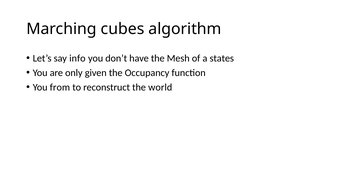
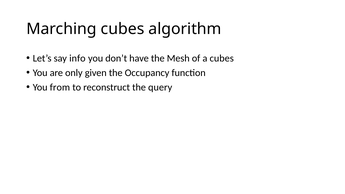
a states: states -> cubes (222, 58)
world: world -> query (160, 87)
